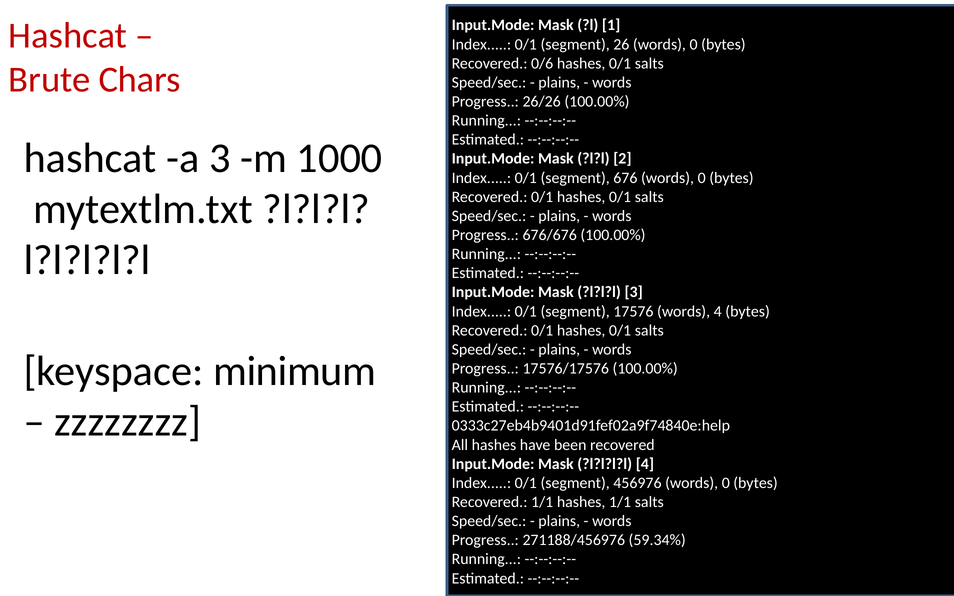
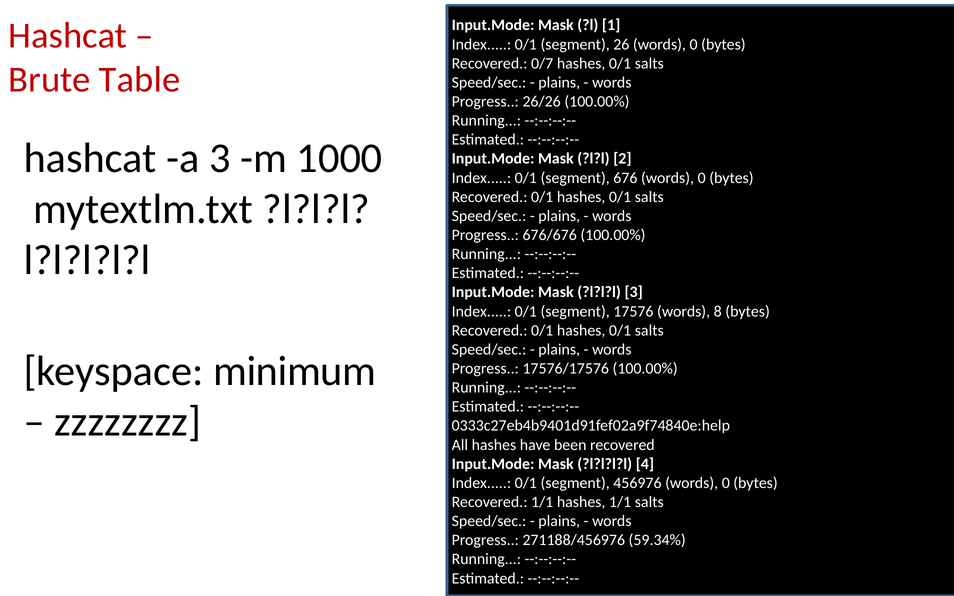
0/6: 0/6 -> 0/7 (542, 63)
Chars: Chars -> Table (140, 80)
words 4: 4 -> 8 (718, 311)
